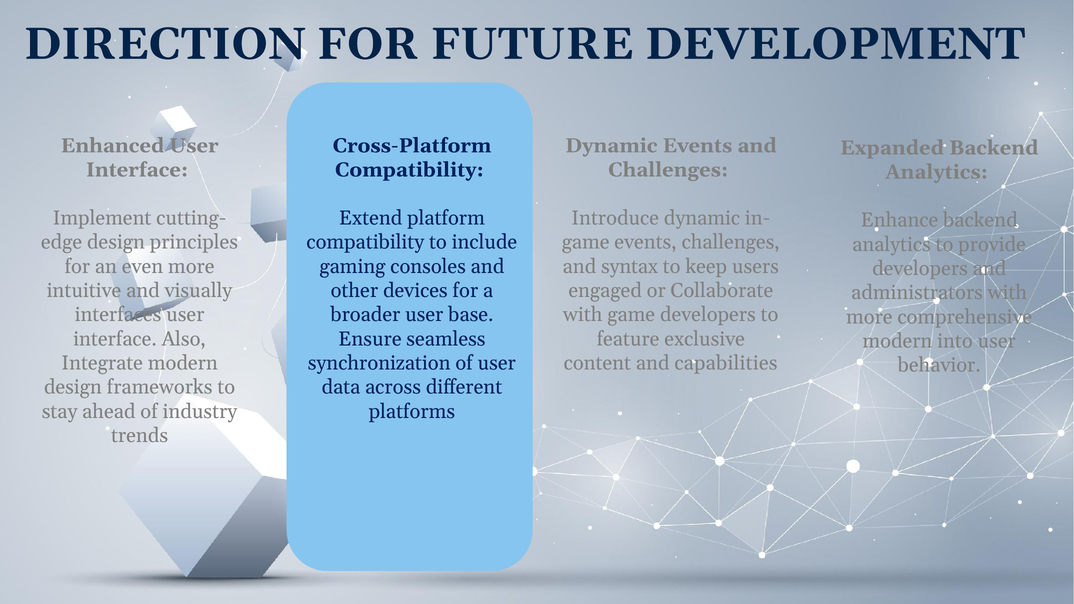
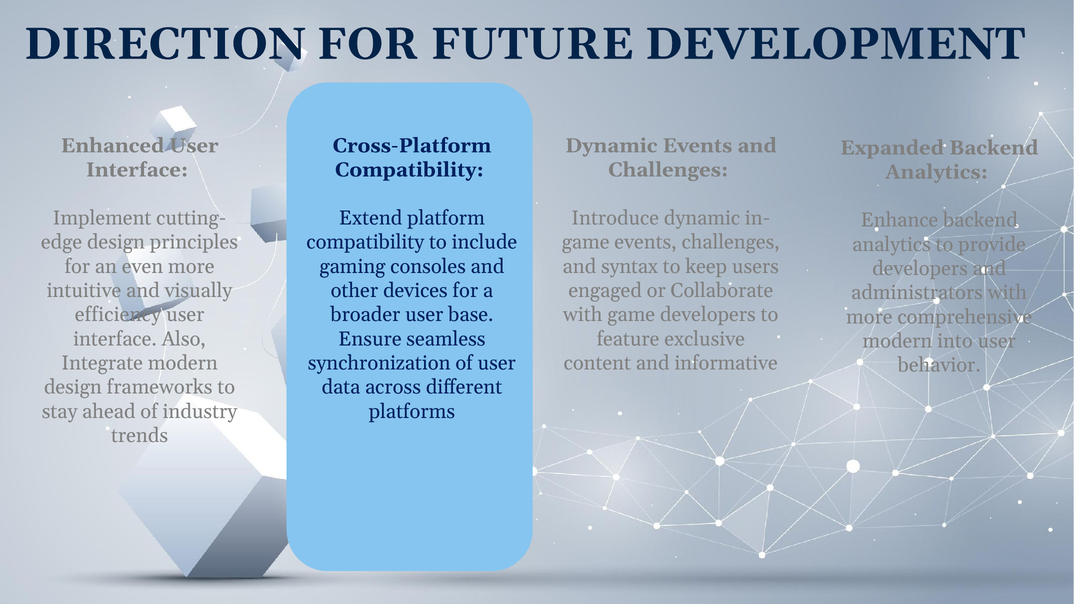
interfaces: interfaces -> efficiency (118, 315)
capabilities: capabilities -> informative (726, 363)
